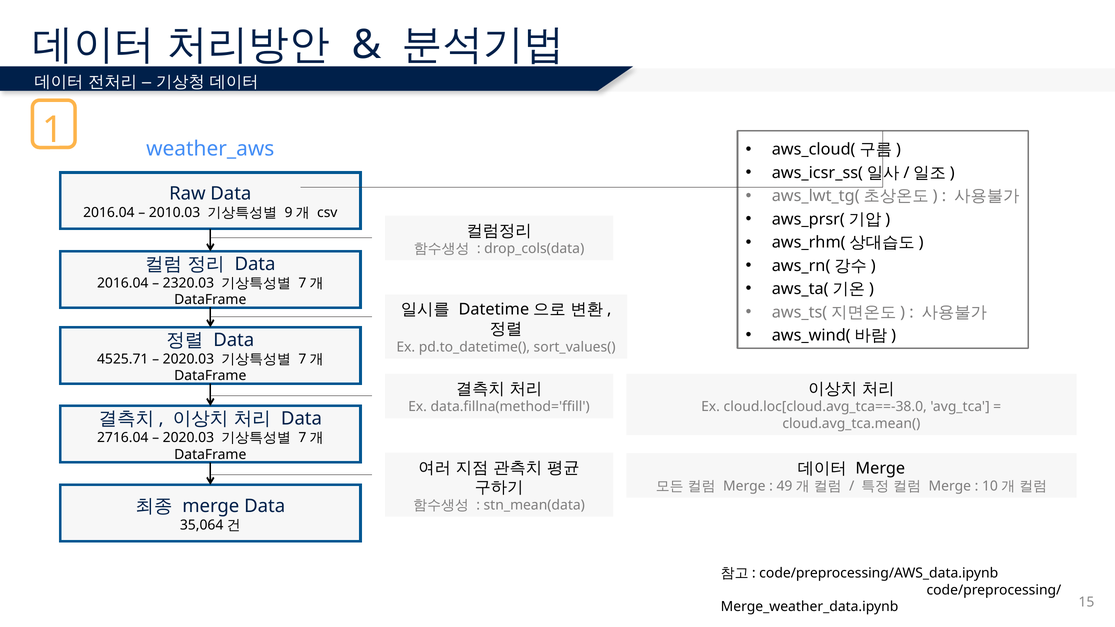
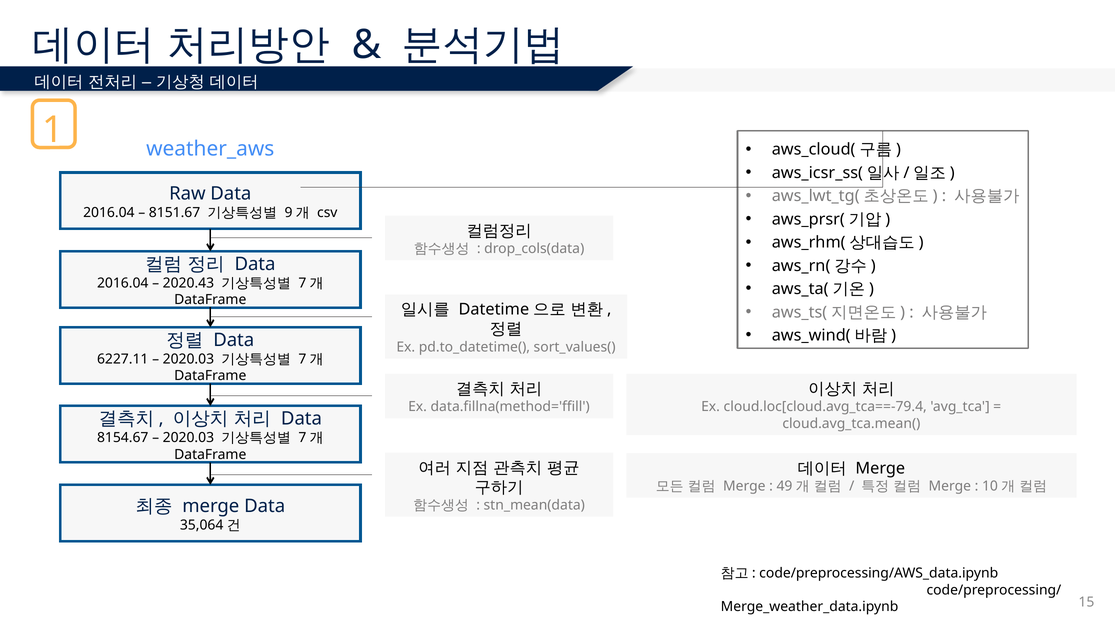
2010.03: 2010.03 -> 8151.67 (175, 213)
2320.03: 2320.03 -> 2020.43 (188, 283)
4525.71: 4525.71 -> 6227.11 (123, 359)
cloud.loc[cloud.avg_tca==-38.0: cloud.loc[cloud.avg_tca==-38.0 -> cloud.loc[cloud.avg_tca==-79.4 (825, 407)
2716.04: 2716.04 -> 8154.67 (123, 438)
